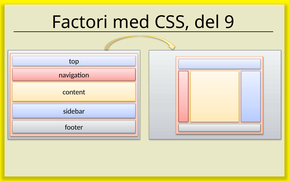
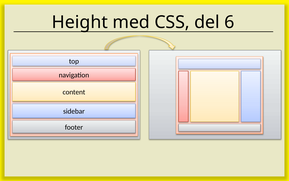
Factori: Factori -> Height (80, 22)
9: 9 -> 6 (229, 22)
